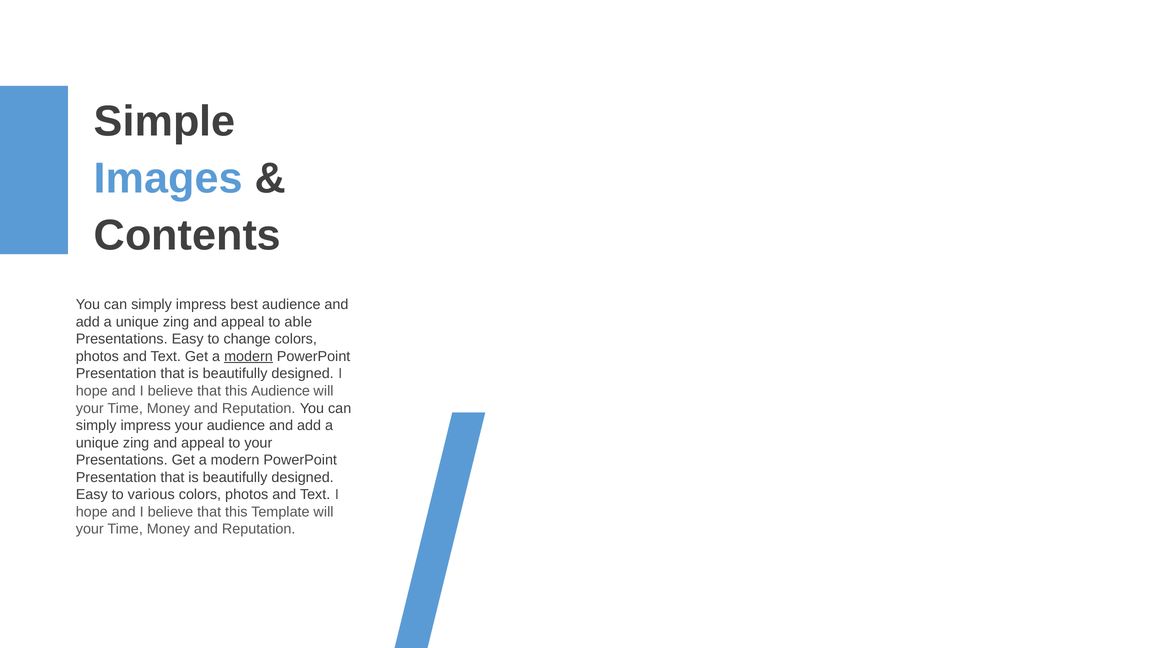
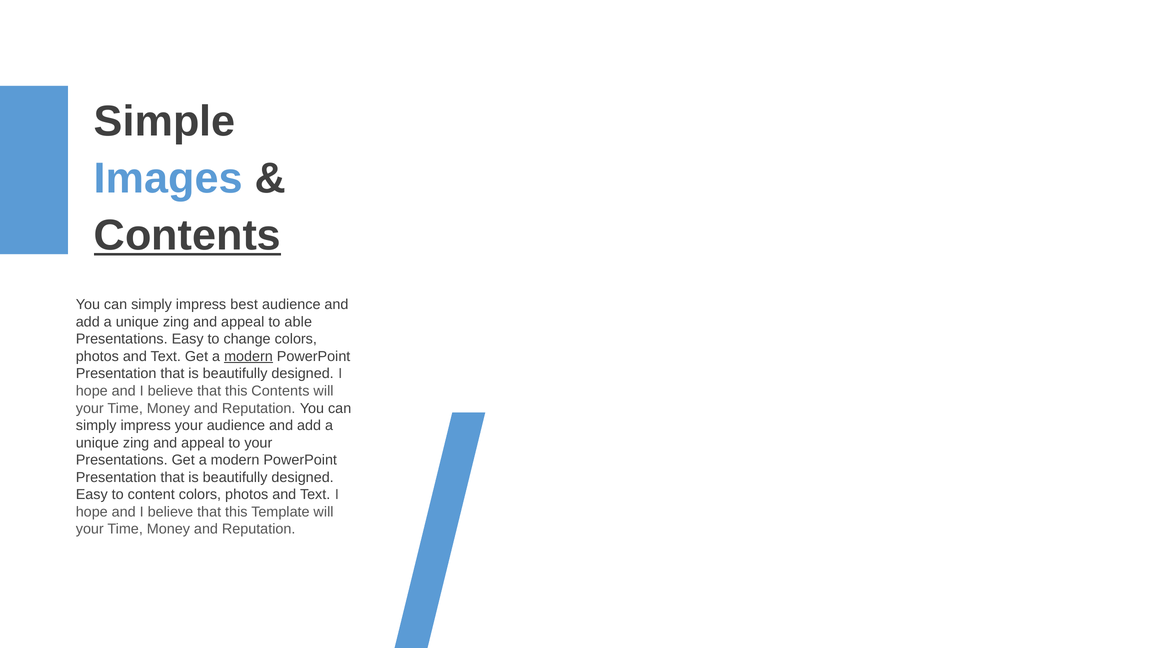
Contents underline: none -> present (187, 236)
this Audience: Audience -> Contents (280, 391)
various: various -> content (151, 495)
